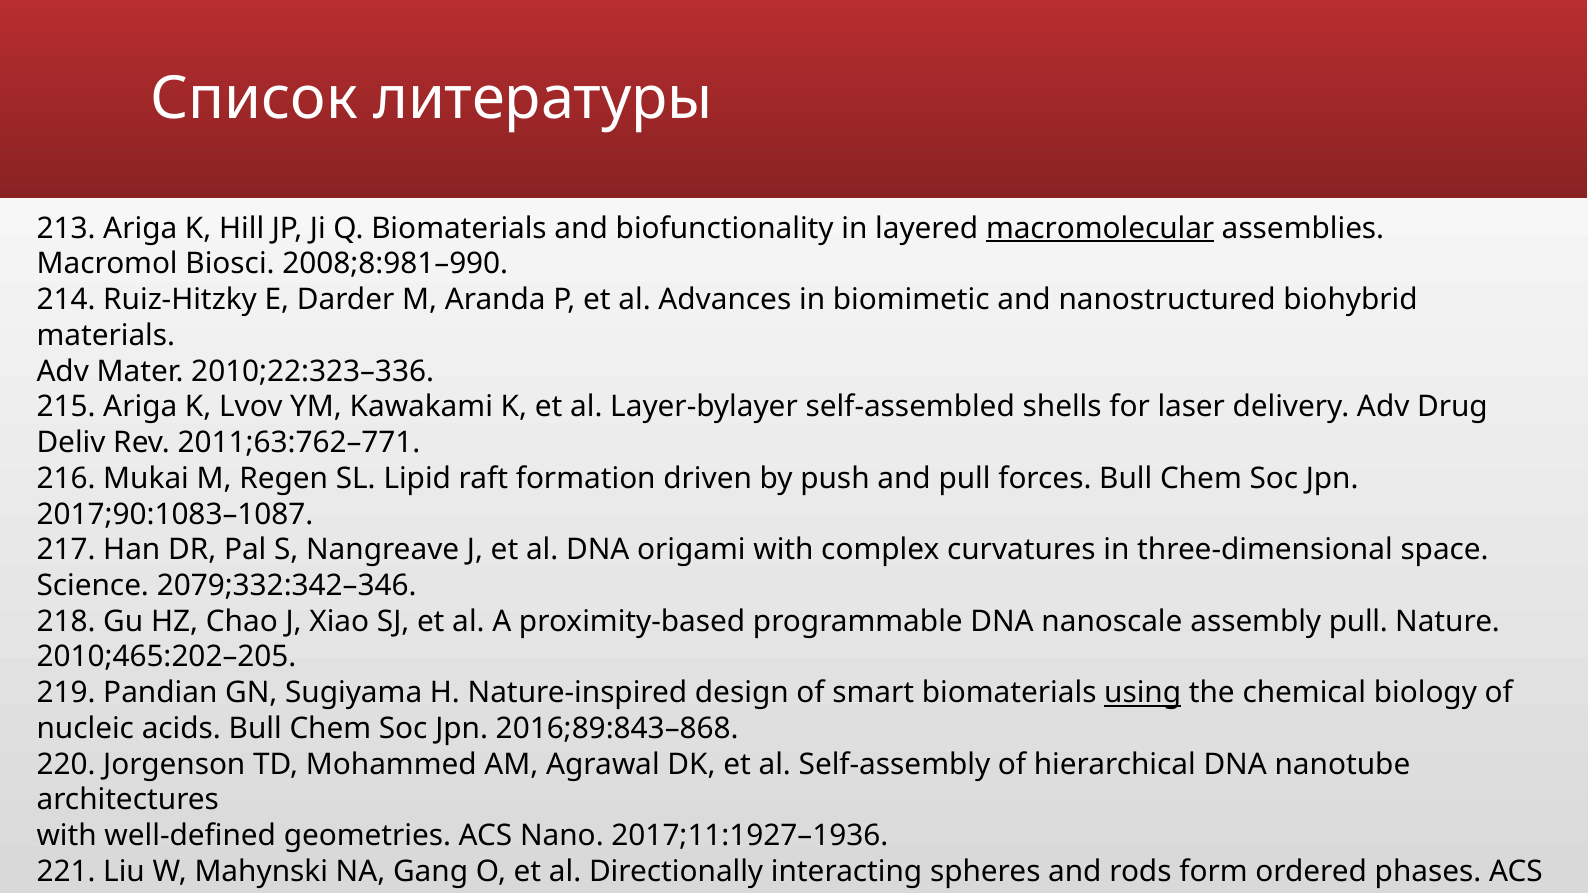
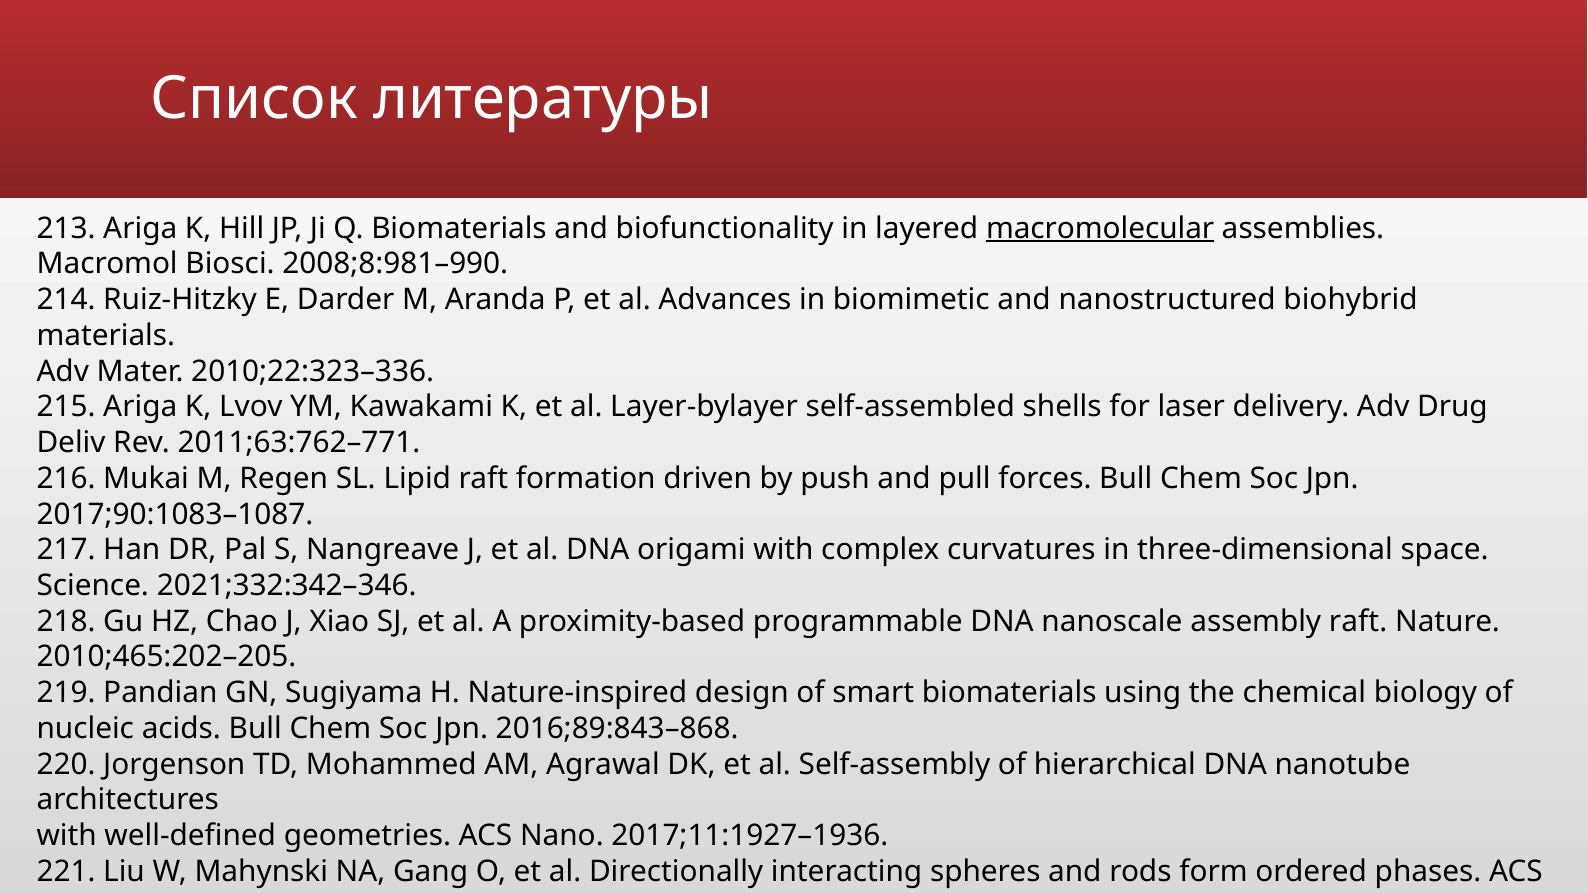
2079;332:342–346: 2079;332:342–346 -> 2021;332:342–346 (287, 586)
assembly pull: pull -> raft (1358, 622)
using underline: present -> none (1143, 693)
